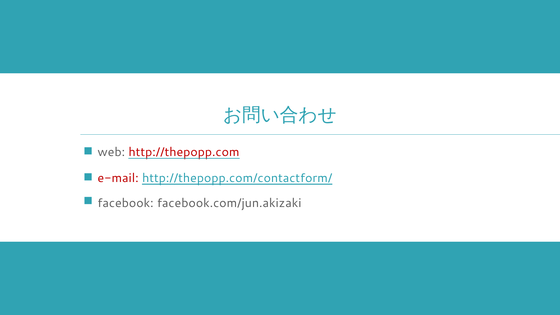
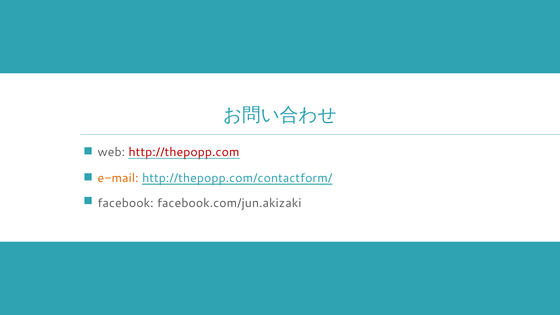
e-mail colour: red -> orange (118, 178)
